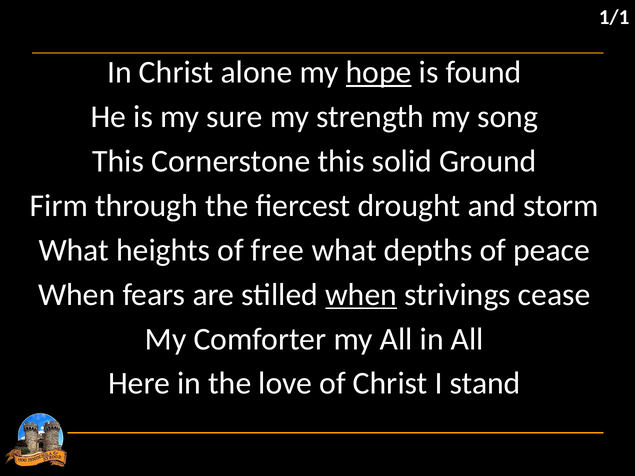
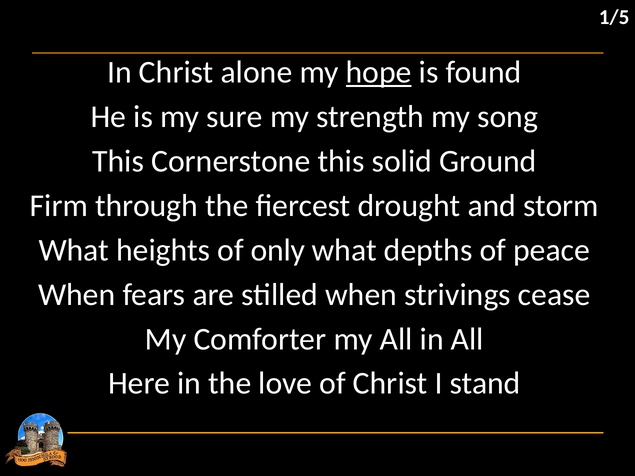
1/1: 1/1 -> 1/5 (614, 17)
free: free -> only (278, 250)
when underline: present -> none (361, 295)
